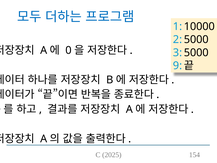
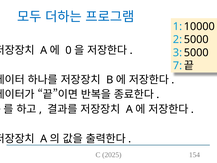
9: 9 -> 7 (178, 66)
